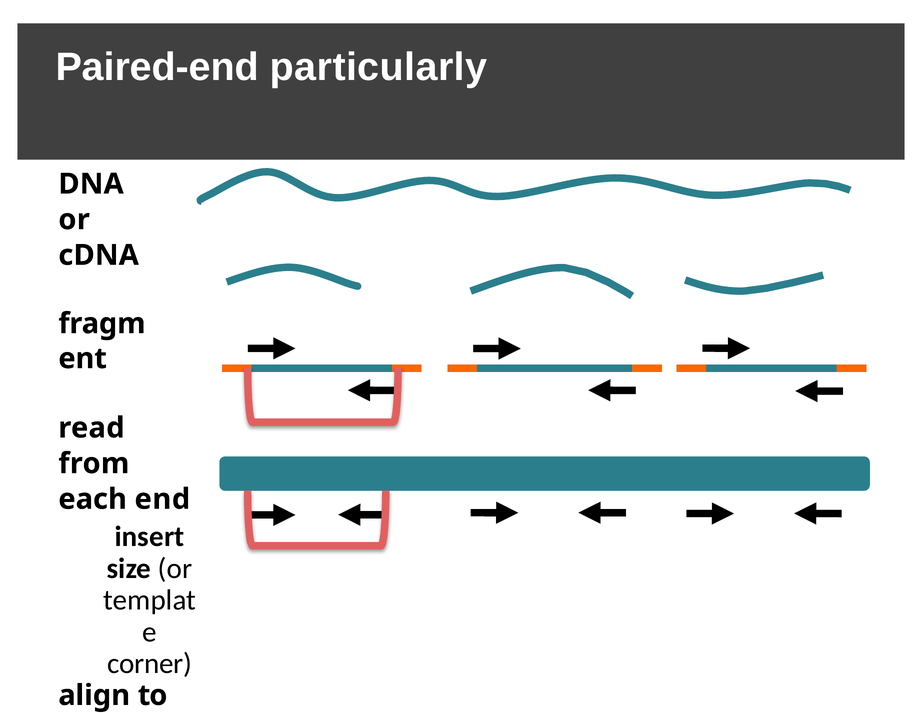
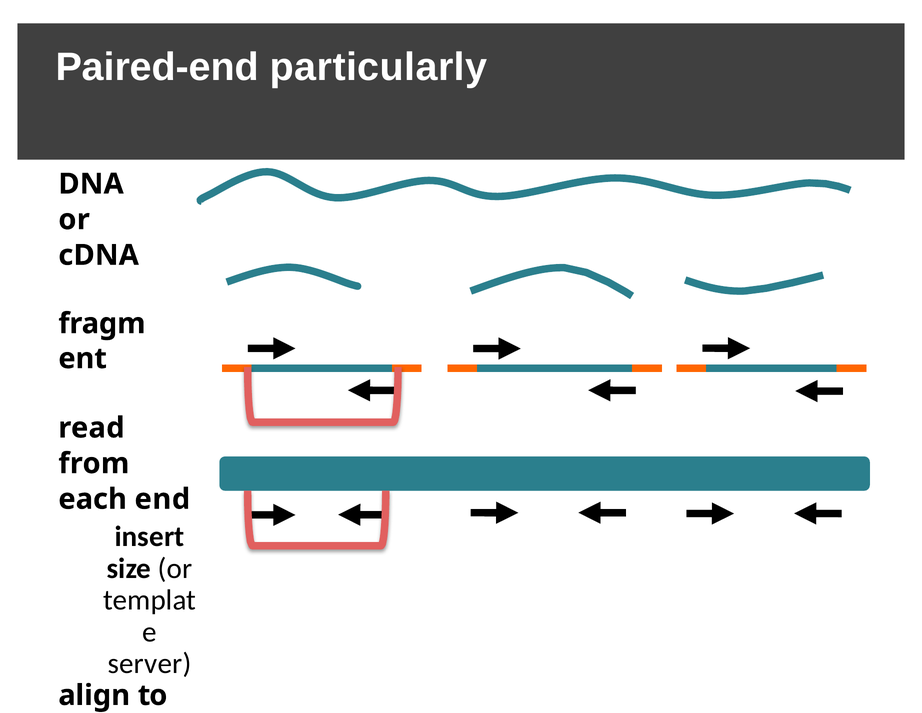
corner: corner -> server (150, 663)
